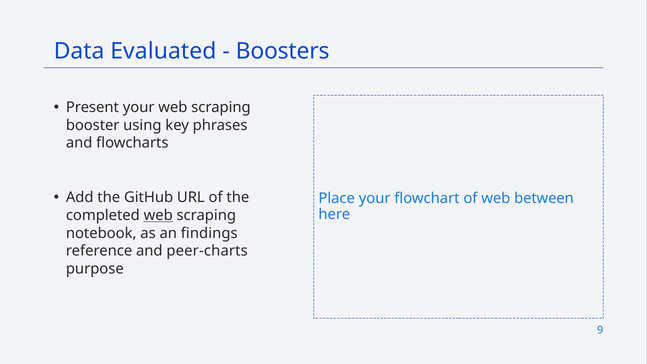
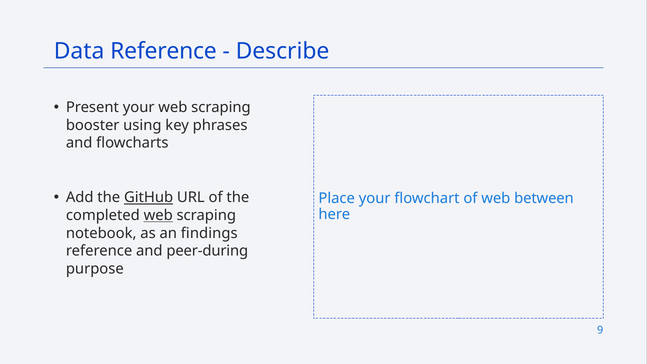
Data Evaluated: Evaluated -> Reference (163, 51)
Boosters: Boosters -> Describe (283, 51)
GitHub underline: none -> present (149, 197)
peer-charts: peer-charts -> peer-during (207, 251)
